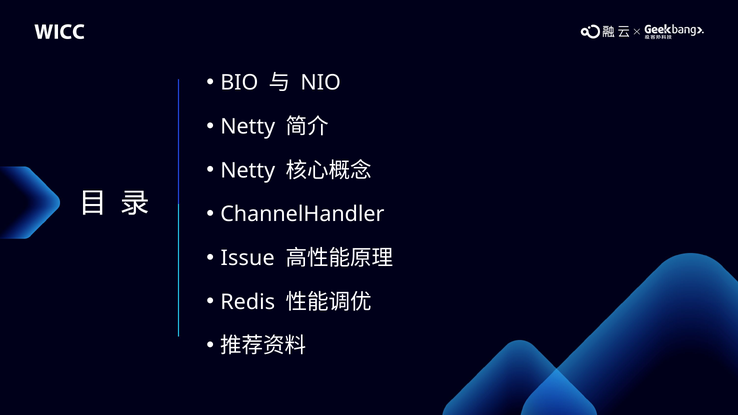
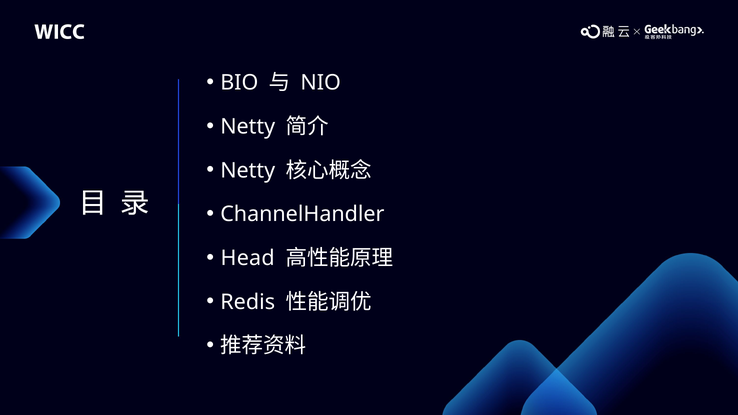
Issue: Issue -> Head (248, 258)
